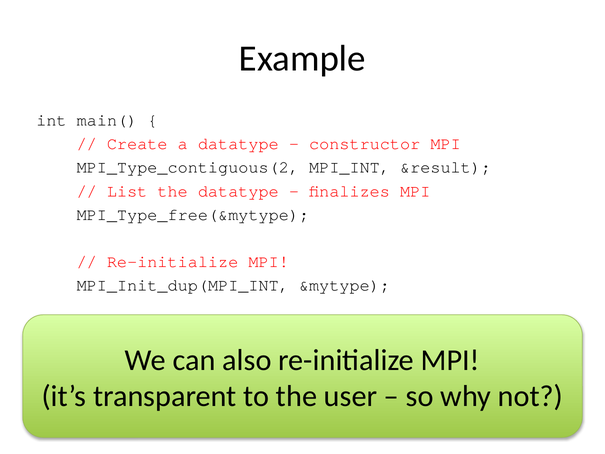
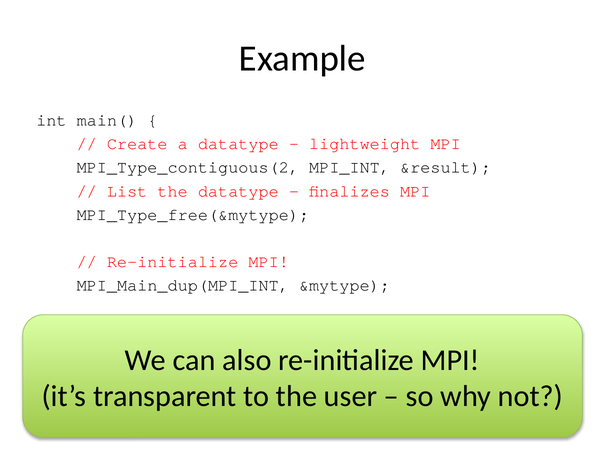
constructor: constructor -> lightweight (365, 144)
MPI_Init_dup(MPI_INT: MPI_Init_dup(MPI_INT -> MPI_Main_dup(MPI_INT (183, 285)
